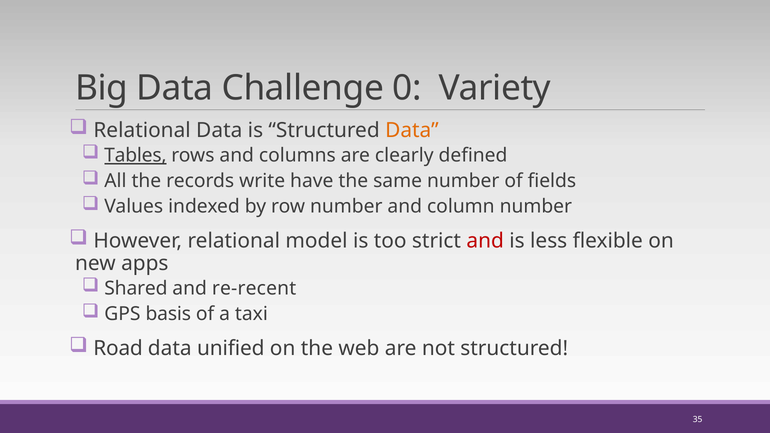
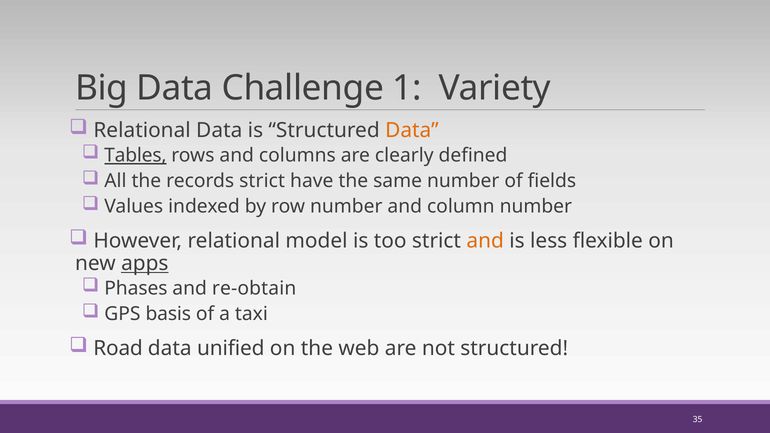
0: 0 -> 1 (407, 88)
records write: write -> strict (262, 181)
and colour: red -> orange (485, 241)
apps underline: none -> present (145, 264)
Shared: Shared -> Phases (136, 289)
re-recent: re-recent -> re-obtain (254, 289)
